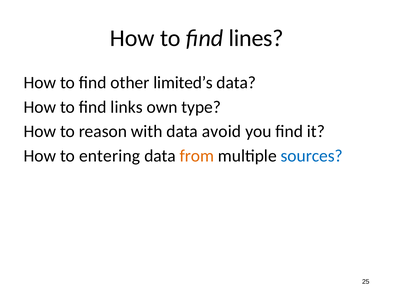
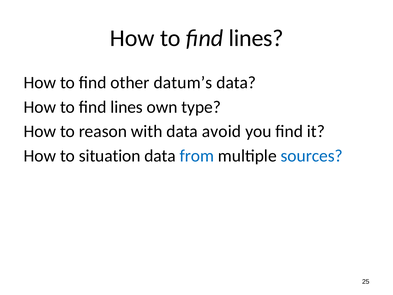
limited’s: limited’s -> datum’s (183, 82)
links: links -> lines (127, 107)
entering: entering -> situation (110, 156)
from colour: orange -> blue (197, 156)
